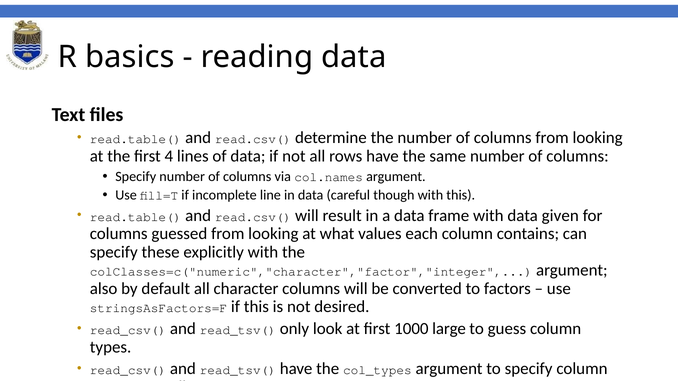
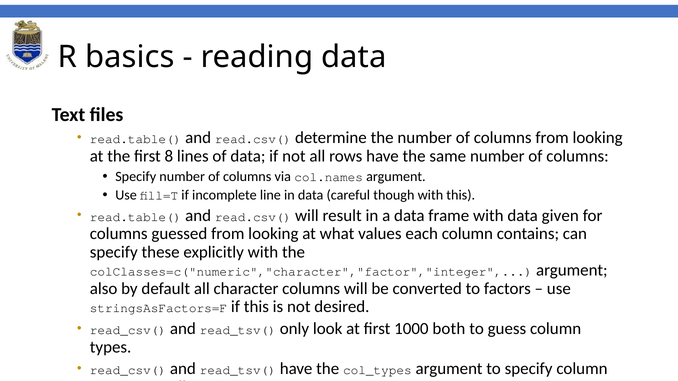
4: 4 -> 8 (169, 156)
large: large -> both (449, 329)
